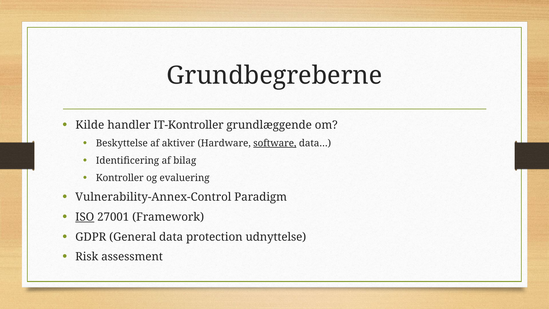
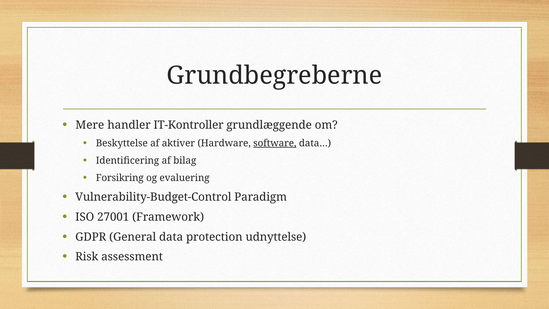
Kilde: Kilde -> Mere (90, 125)
Kontroller: Kontroller -> Forsikring (120, 178)
Vulnerability-Annex-Control: Vulnerability-Annex-Control -> Vulnerability-Budget-Control (153, 197)
ISO underline: present -> none (85, 217)
